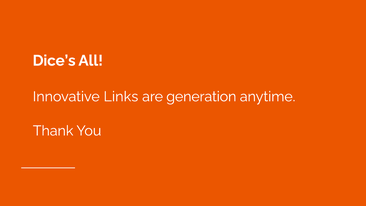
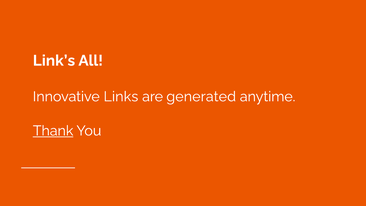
Dice’s: Dice’s -> Link’s (54, 61)
generation: generation -> generated (201, 97)
Thank underline: none -> present (53, 131)
